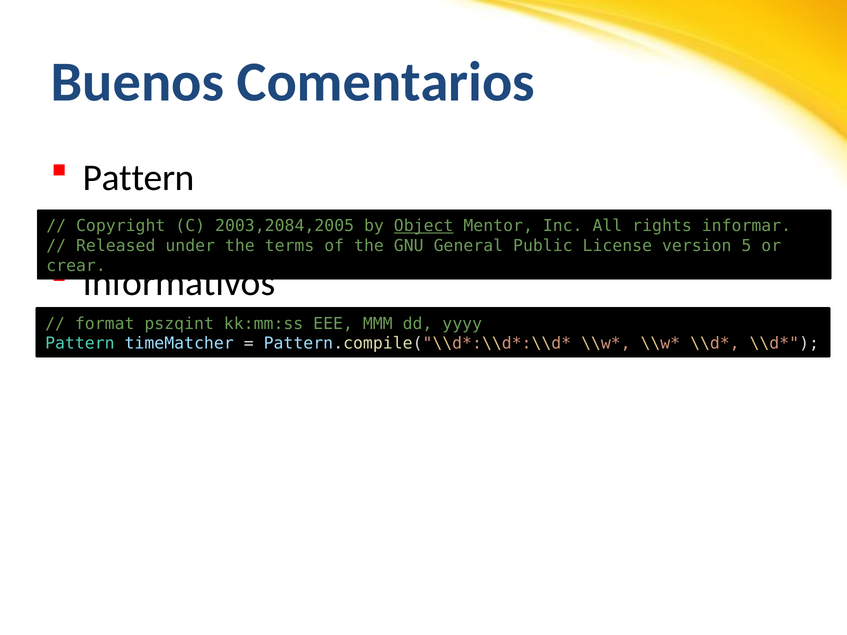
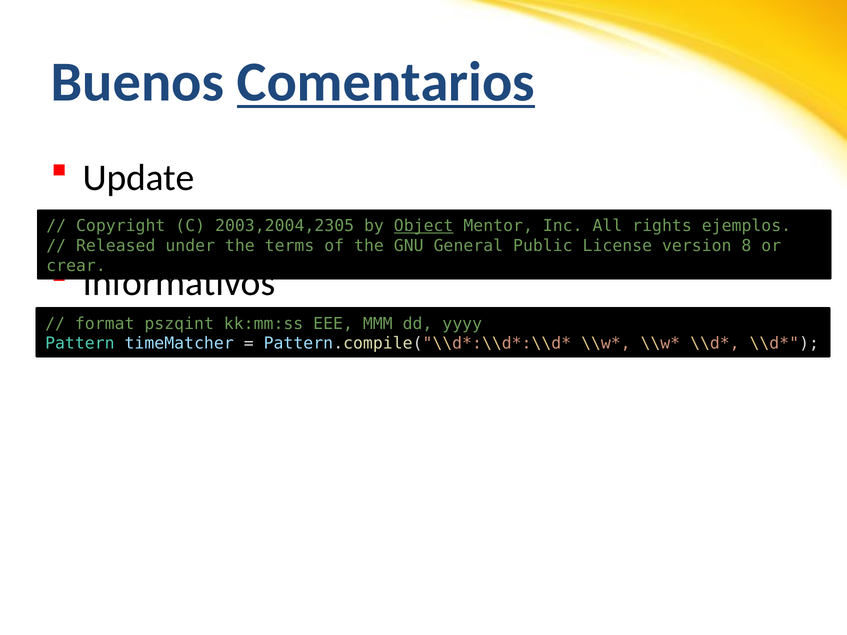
Comentarios underline: none -> present (386, 82)
Pattern: Pattern -> Update (139, 178)
2003,2084,2005: 2003,2084,2005 -> 2003,2004,2305 (285, 226)
informar: informar -> ejemplos (746, 226)
5: 5 -> 8 (746, 246)
